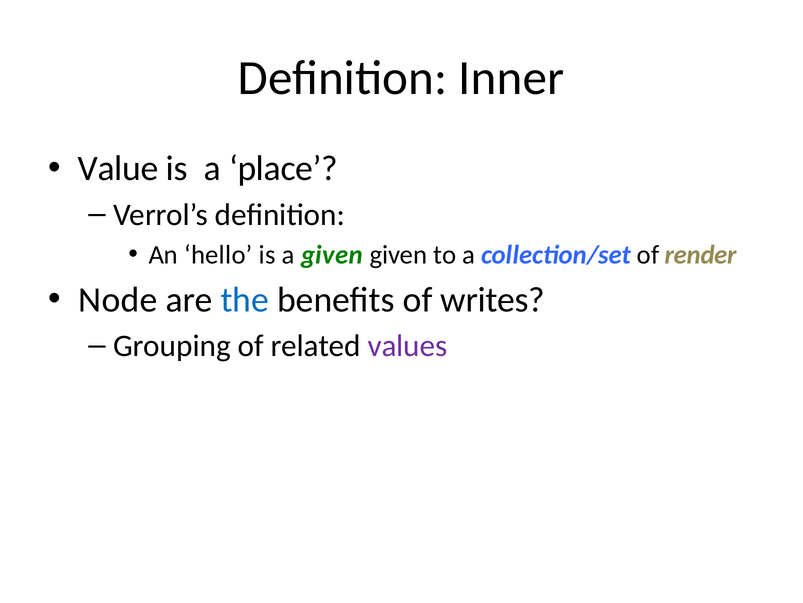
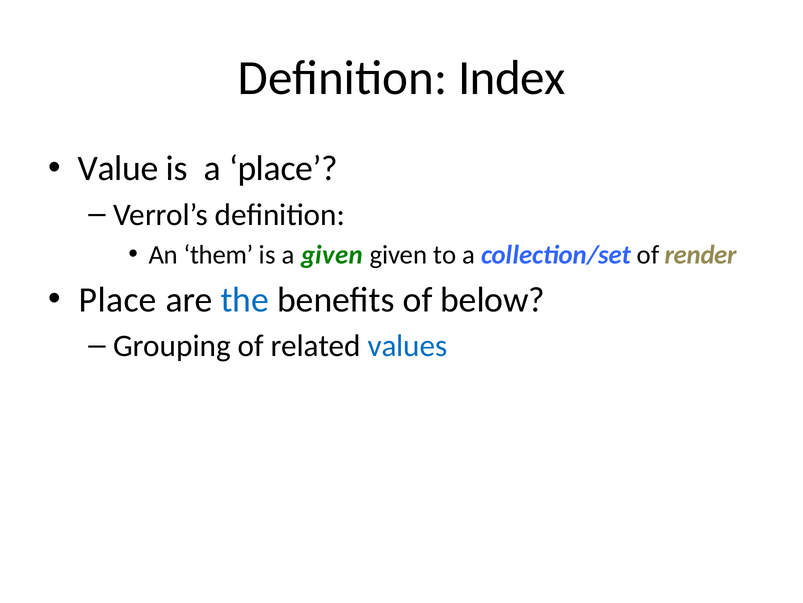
Inner: Inner -> Index (512, 78)
hello: hello -> them (219, 254)
Node: Node -> Place (118, 300)
writes: writes -> below (493, 300)
values colour: purple -> blue (407, 346)
